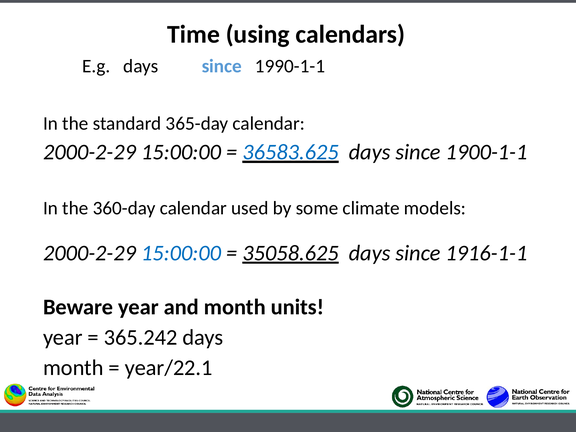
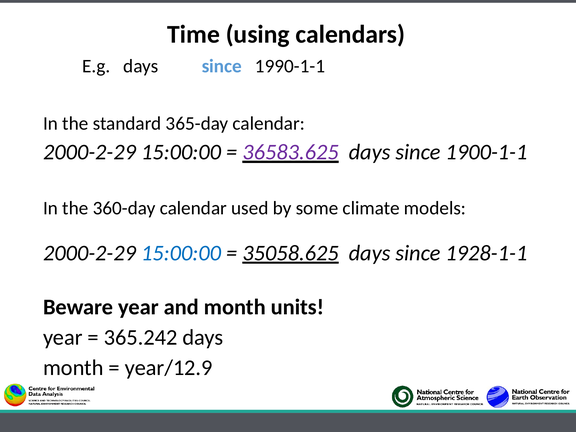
36583.625 colour: blue -> purple (291, 152)
1916-1-1: 1916-1-1 -> 1928-1-1 (487, 253)
year/22.1: year/22.1 -> year/12.9 (169, 368)
